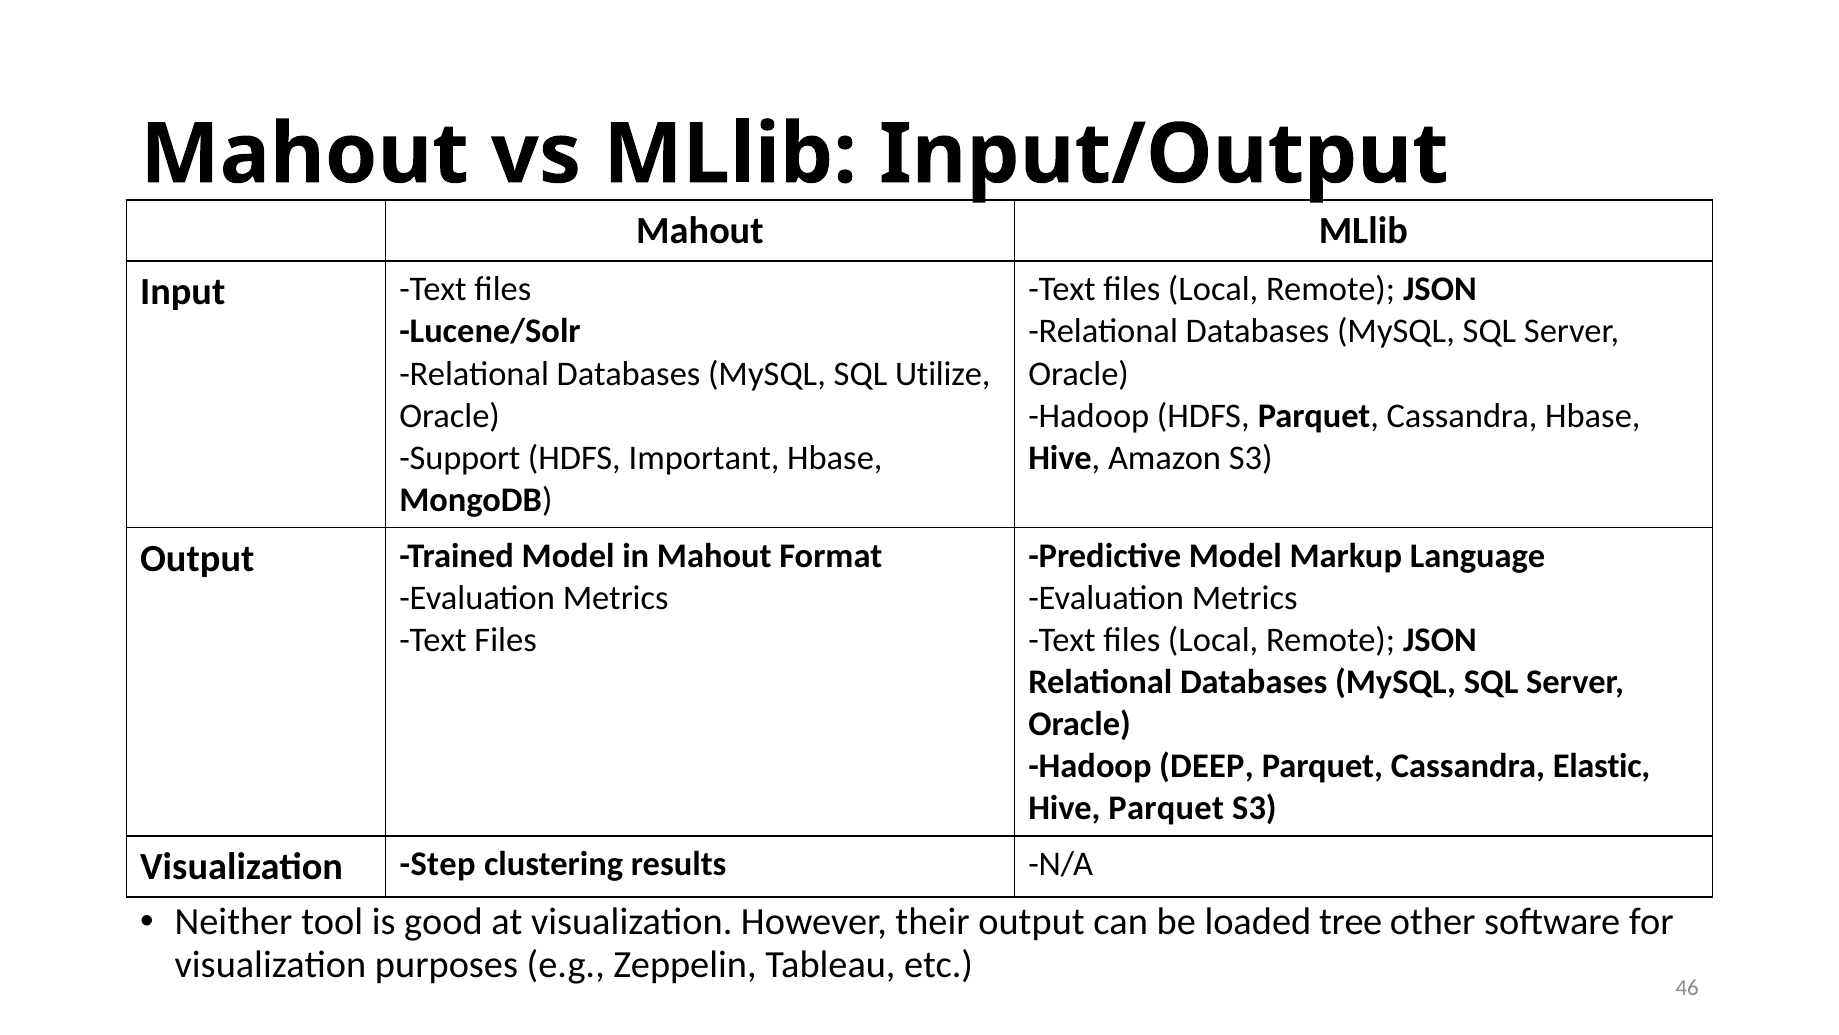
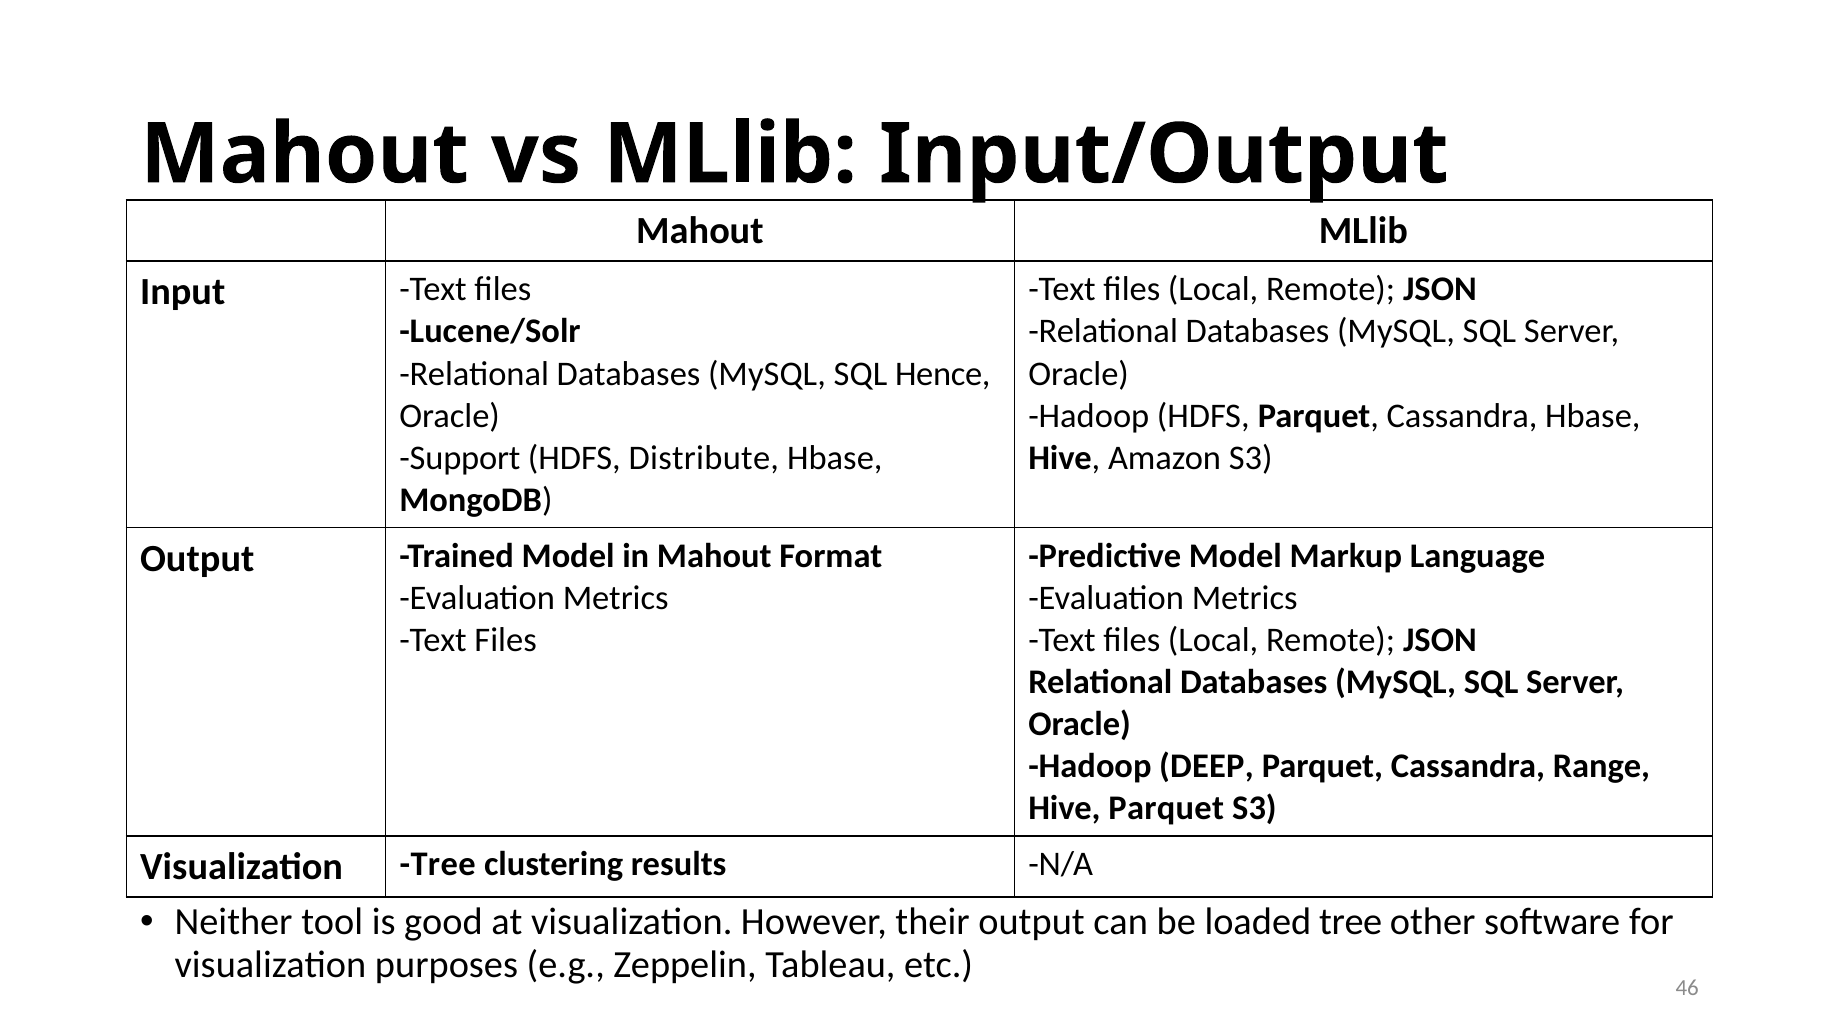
Utilize: Utilize -> Hence (943, 373)
Important: Important -> Distribute (704, 458)
Elastic: Elastic -> Range (1601, 766)
Visualization Step: Step -> Tree (438, 864)
